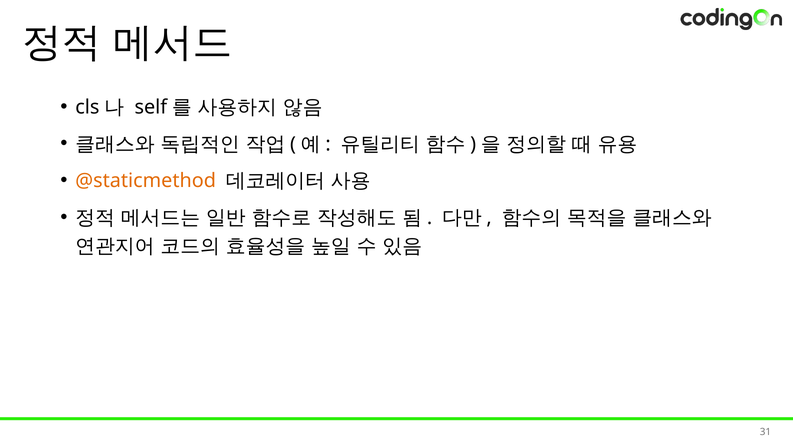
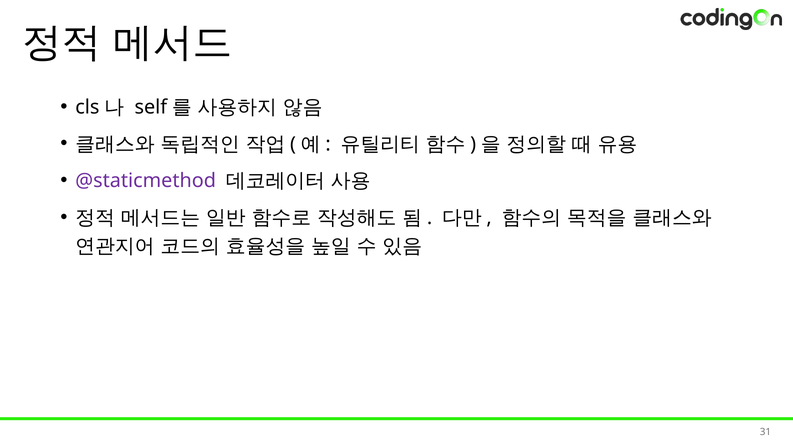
@staticmethod colour: orange -> purple (146, 181)
